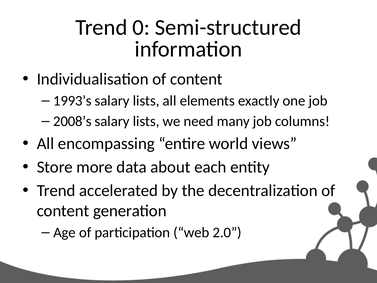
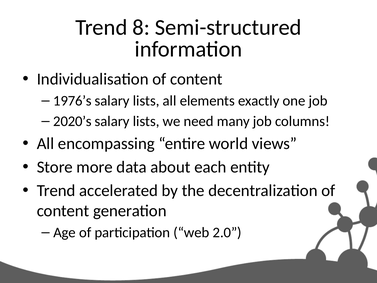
0: 0 -> 8 (141, 27)
1993’s: 1993’s -> 1976’s (72, 101)
2008’s: 2008’s -> 2020’s (72, 121)
